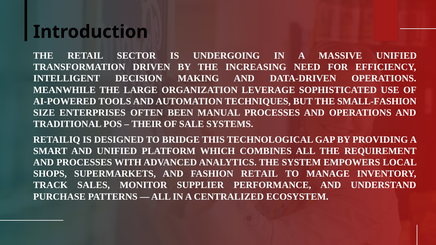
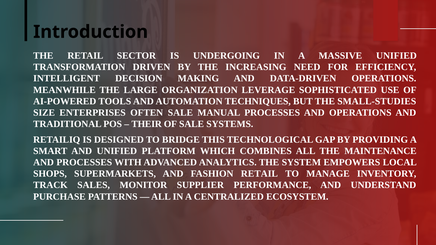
SMALL-FASHION: SMALL-FASHION -> SMALL-STUDIES (377, 101)
OFTEN BEEN: BEEN -> SALE (180, 113)
REQUIREMENT: REQUIREMENT -> MAINTENANCE (380, 151)
